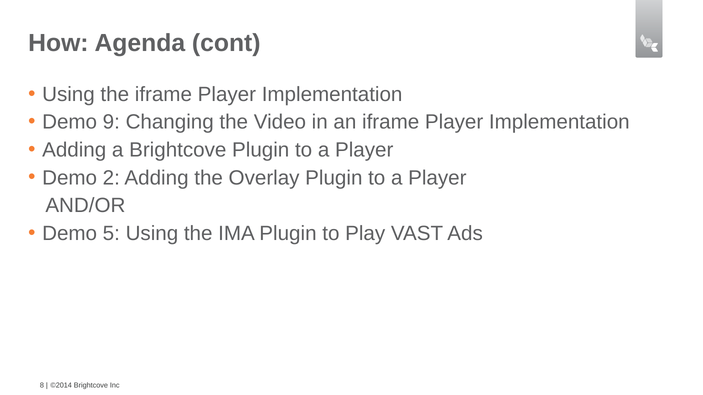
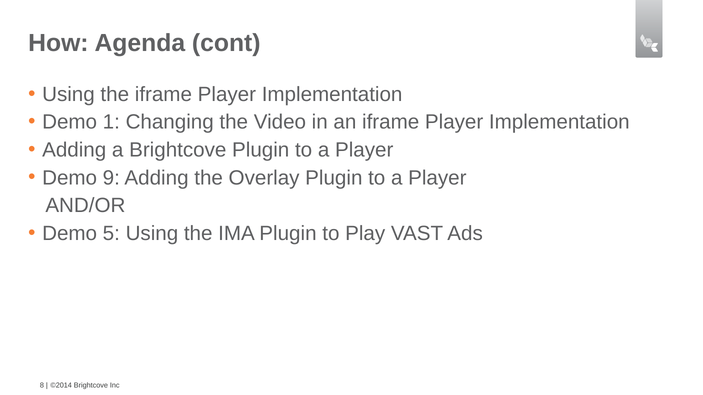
9: 9 -> 1 (111, 122)
2: 2 -> 9 (111, 178)
